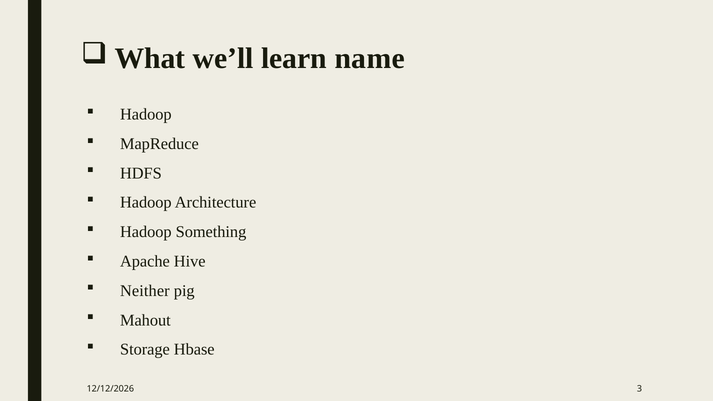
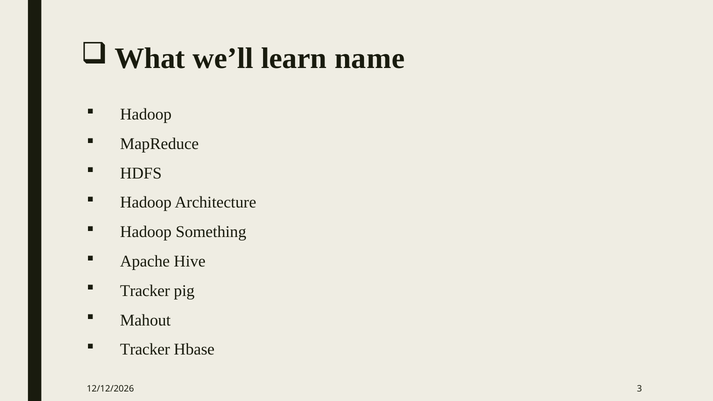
Neither: Neither -> Tracker (145, 291)
Storage: Storage -> Tracker (145, 350)
